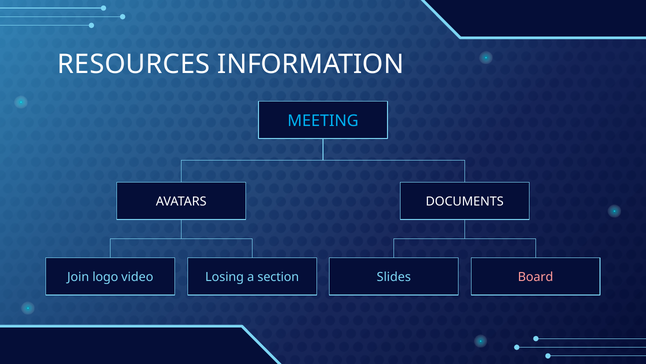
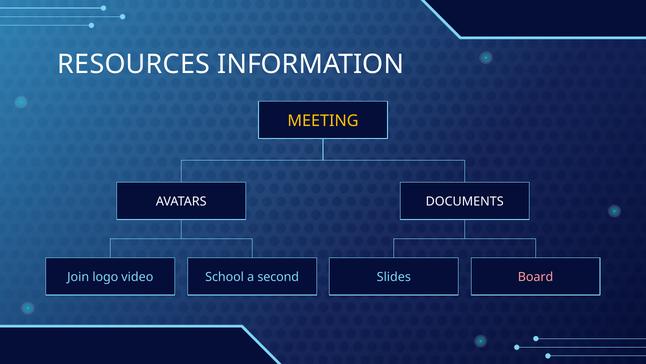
MEETING colour: light blue -> yellow (323, 121)
Losing: Losing -> School (225, 277)
section: section -> second (278, 277)
